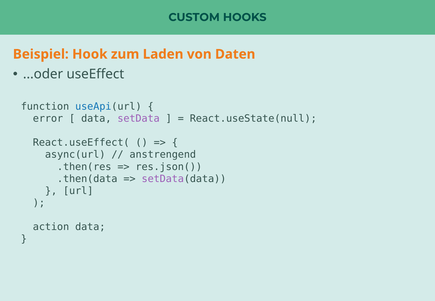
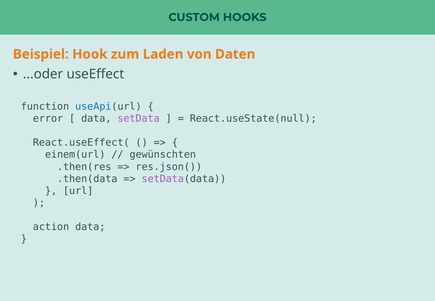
async(url: async(url -> einem(url (75, 155)
anstrengend: anstrengend -> gewünschten (163, 155)
